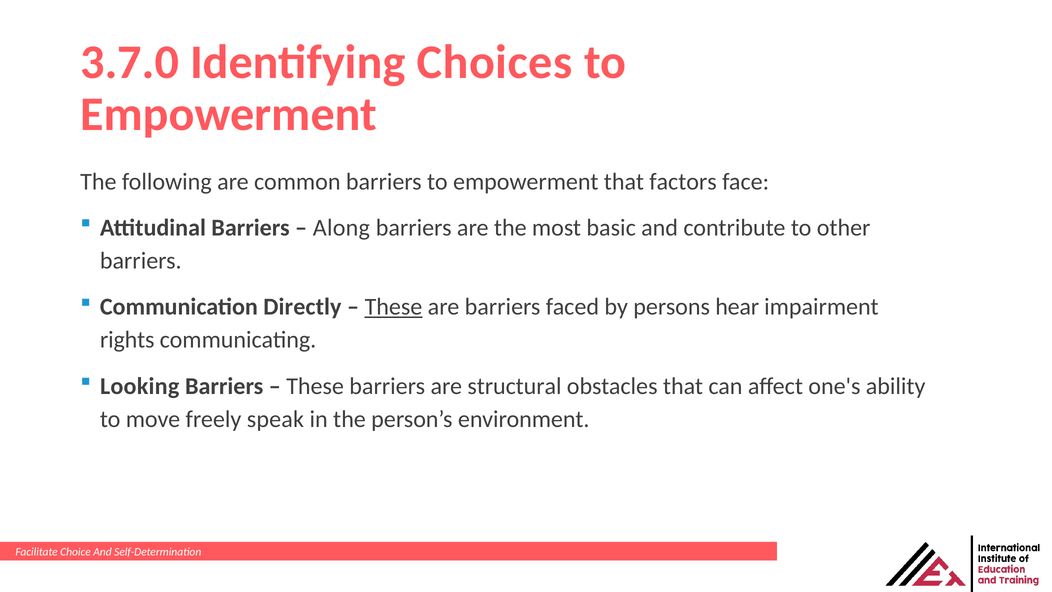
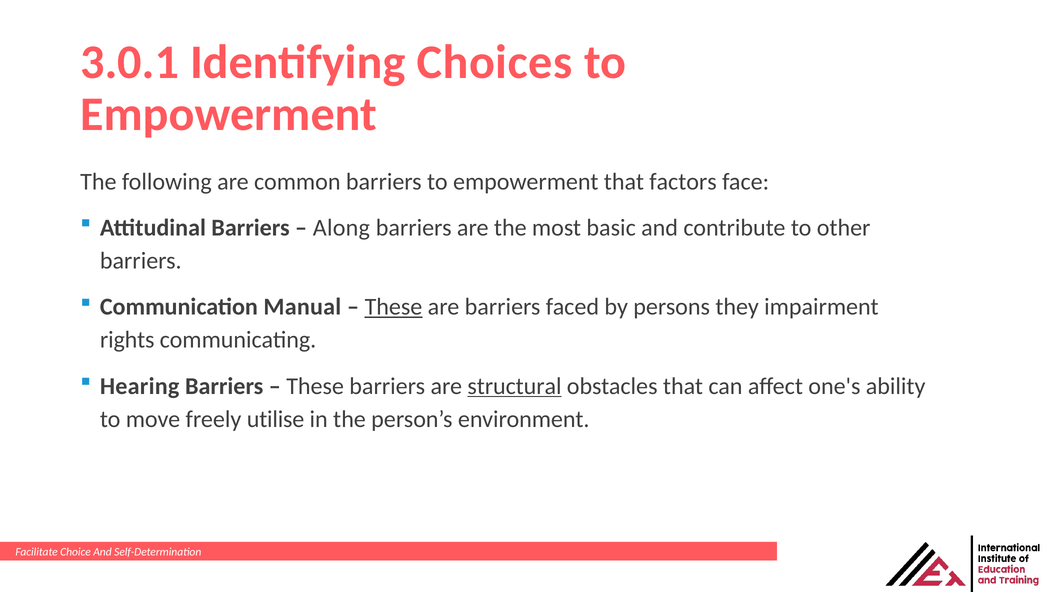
3.7.0: 3.7.0 -> 3.0.1 (130, 62)
Directly: Directly -> Manual (302, 307)
hear: hear -> they (737, 307)
Looking: Looking -> Hearing (140, 386)
structural underline: none -> present (514, 386)
speak: speak -> utilise (276, 419)
